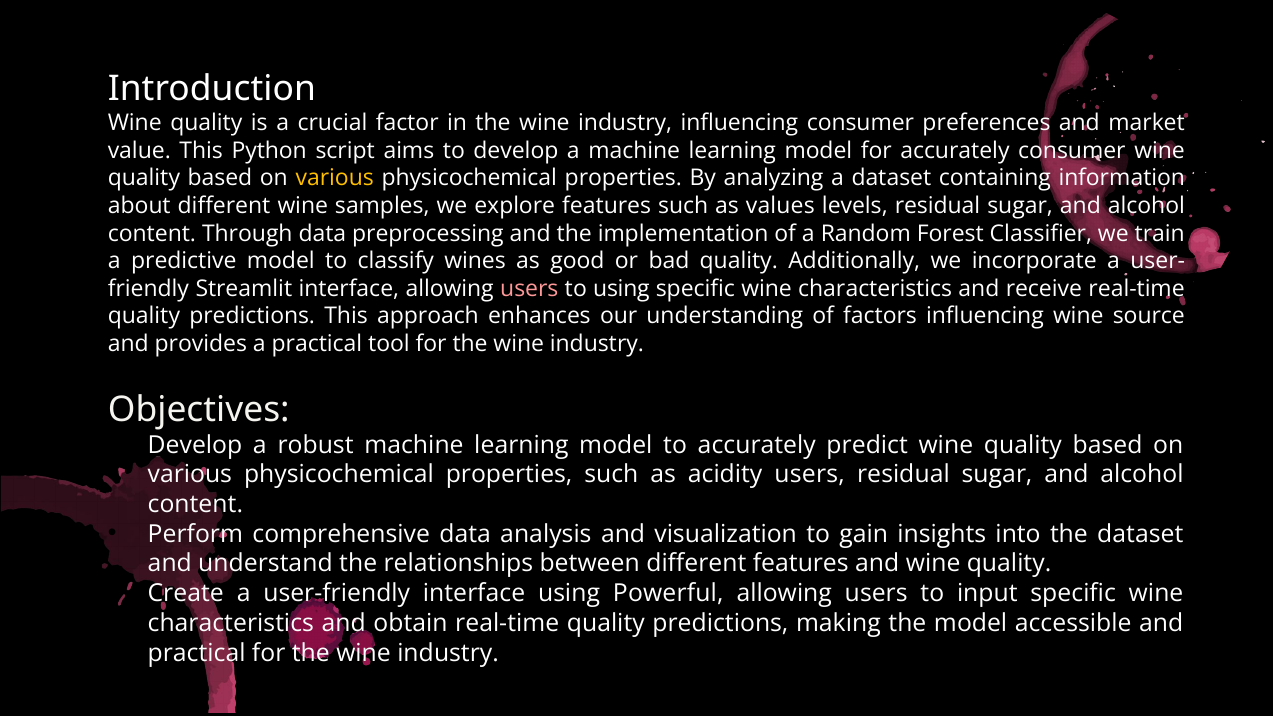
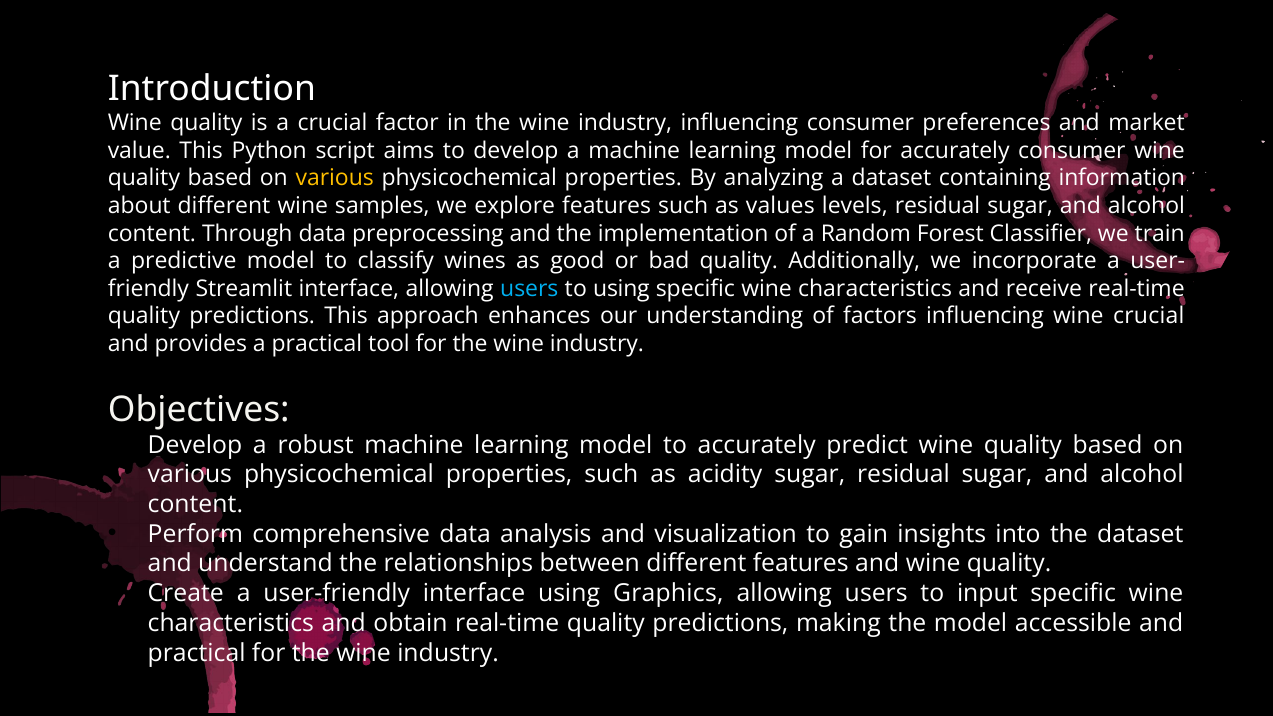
users colour: pink -> light blue (529, 289)
wine source: source -> crucial (1149, 316)
acidity users: users -> sugar (810, 475)
Powerful: Powerful -> Graphics (668, 594)
